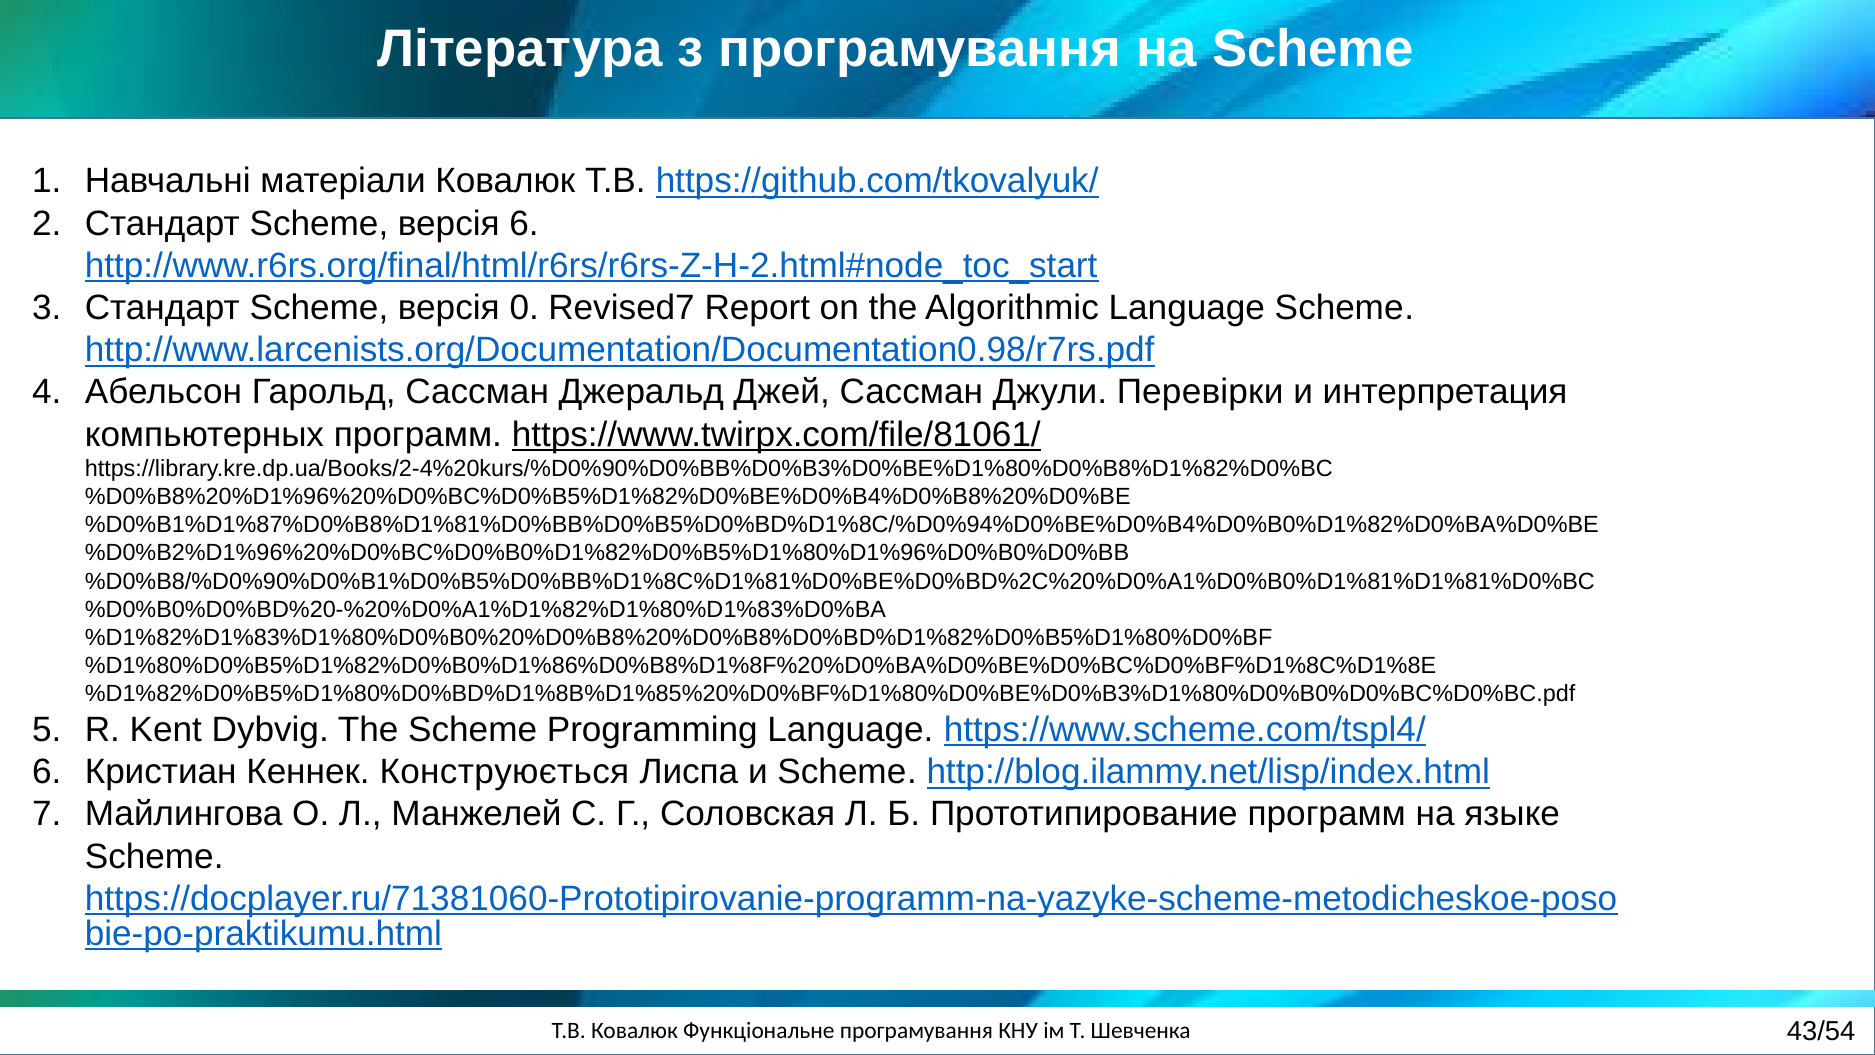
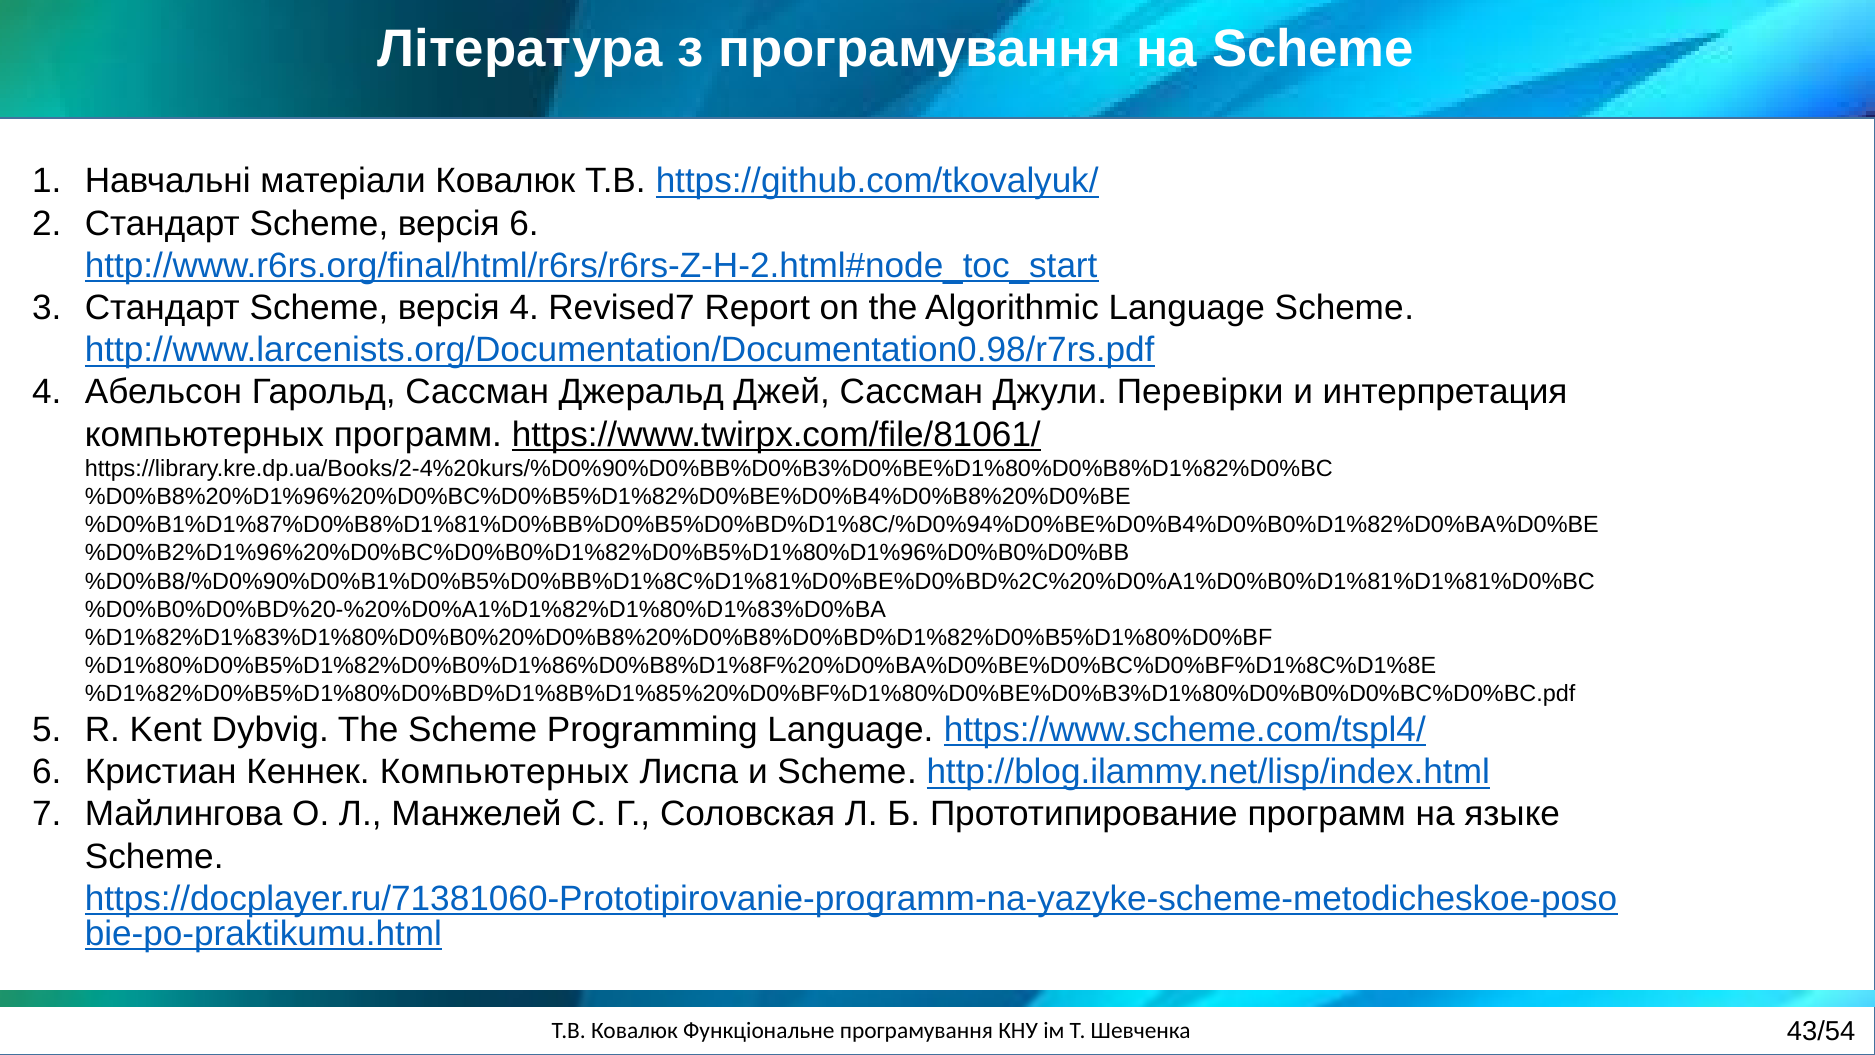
версія 0: 0 -> 4 (524, 308)
Кеннек Конструюється: Конструюється -> Компьютерных (504, 772)
